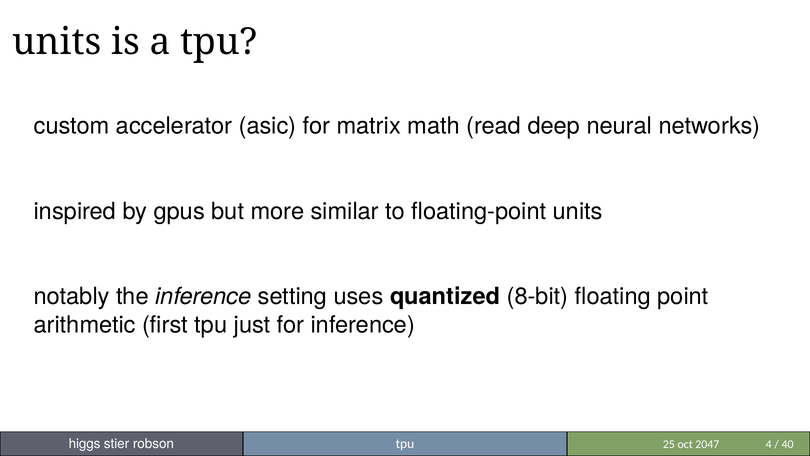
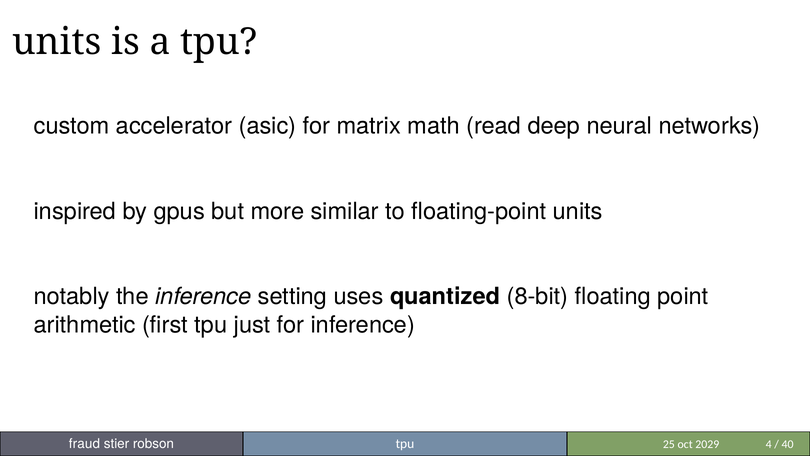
higgs: higgs -> fraud (84, 443)
2047: 2047 -> 2029 (707, 444)
